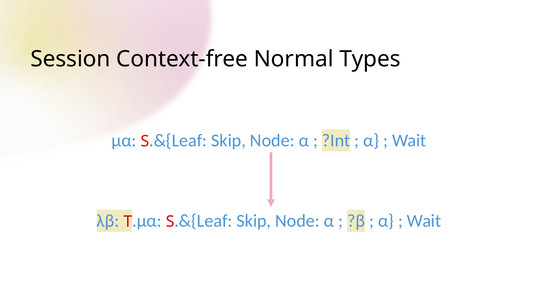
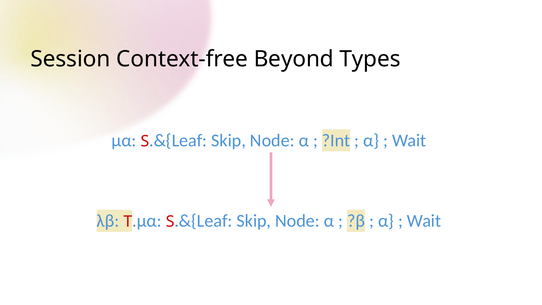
Normal: Normal -> Beyond (294, 59)
